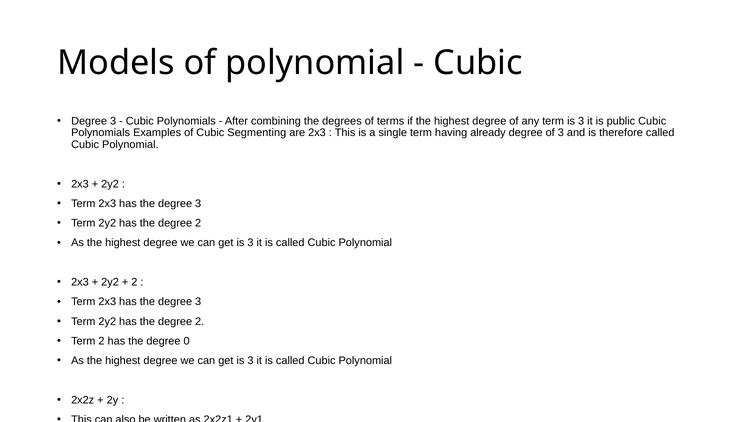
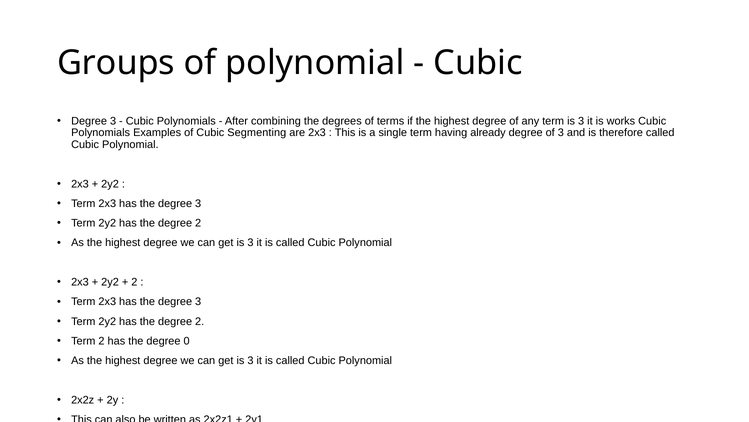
Models: Models -> Groups (116, 63)
public: public -> works (621, 121)
